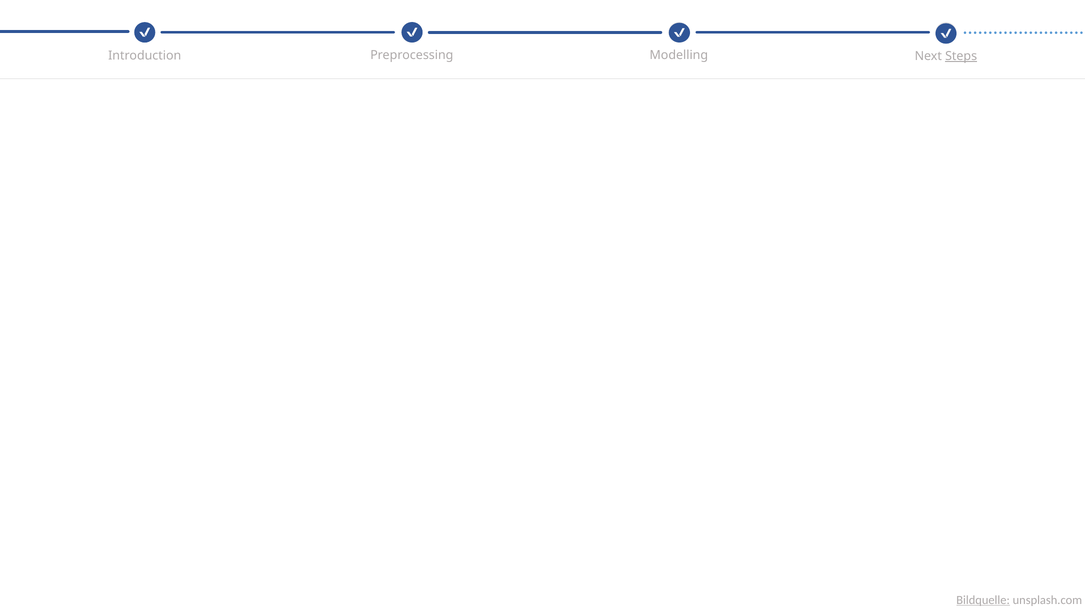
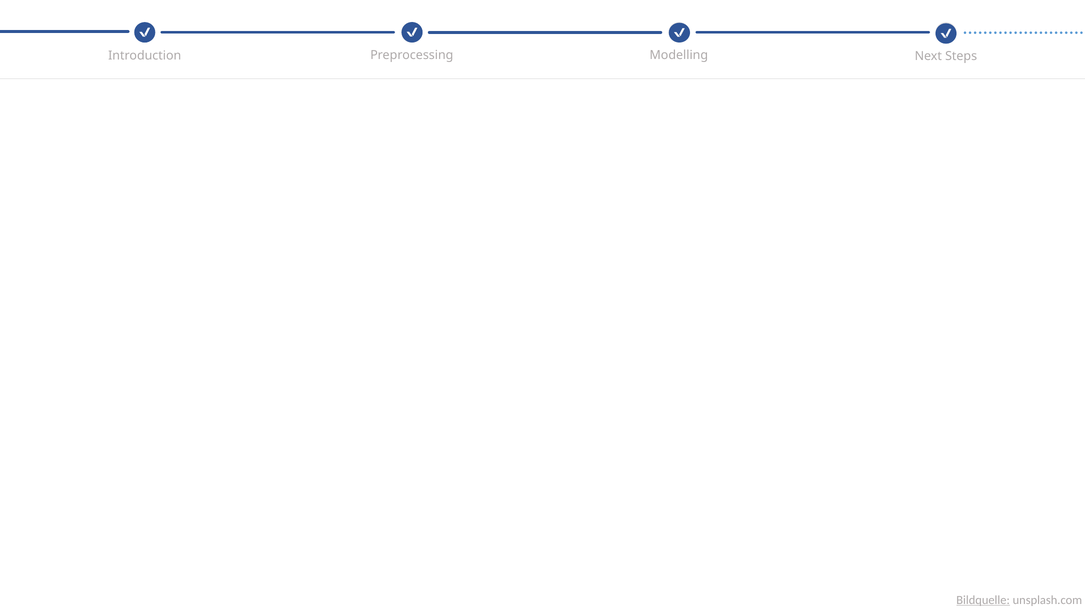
Steps underline: present -> none (961, 56)
